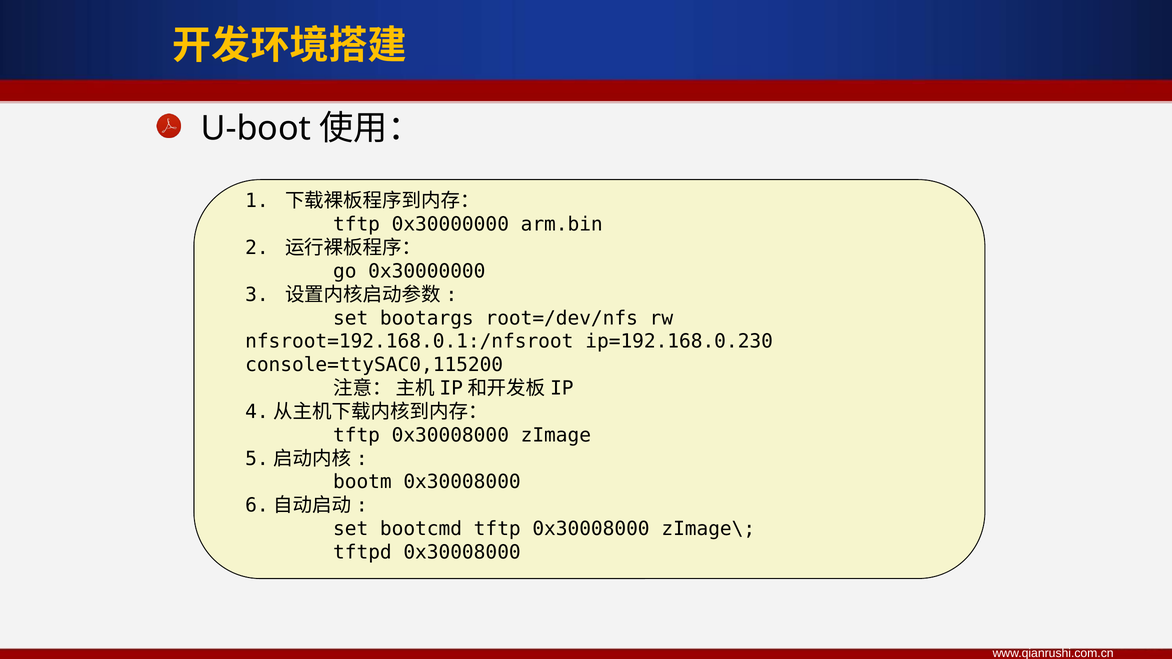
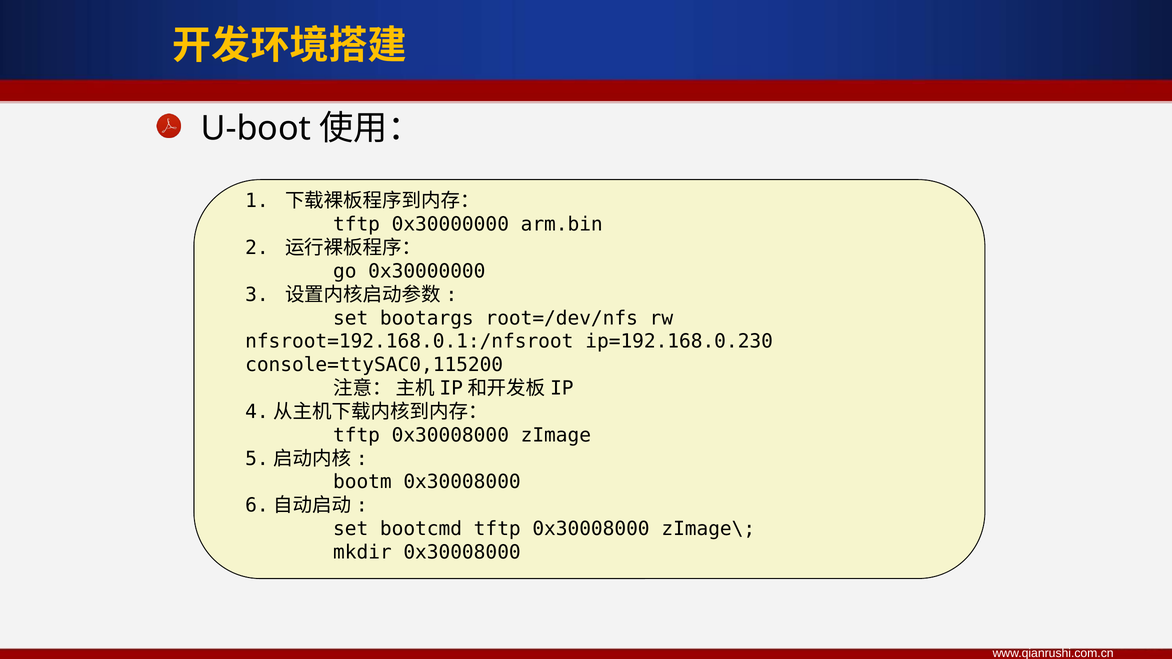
tftpd: tftpd -> mkdir (362, 553)
